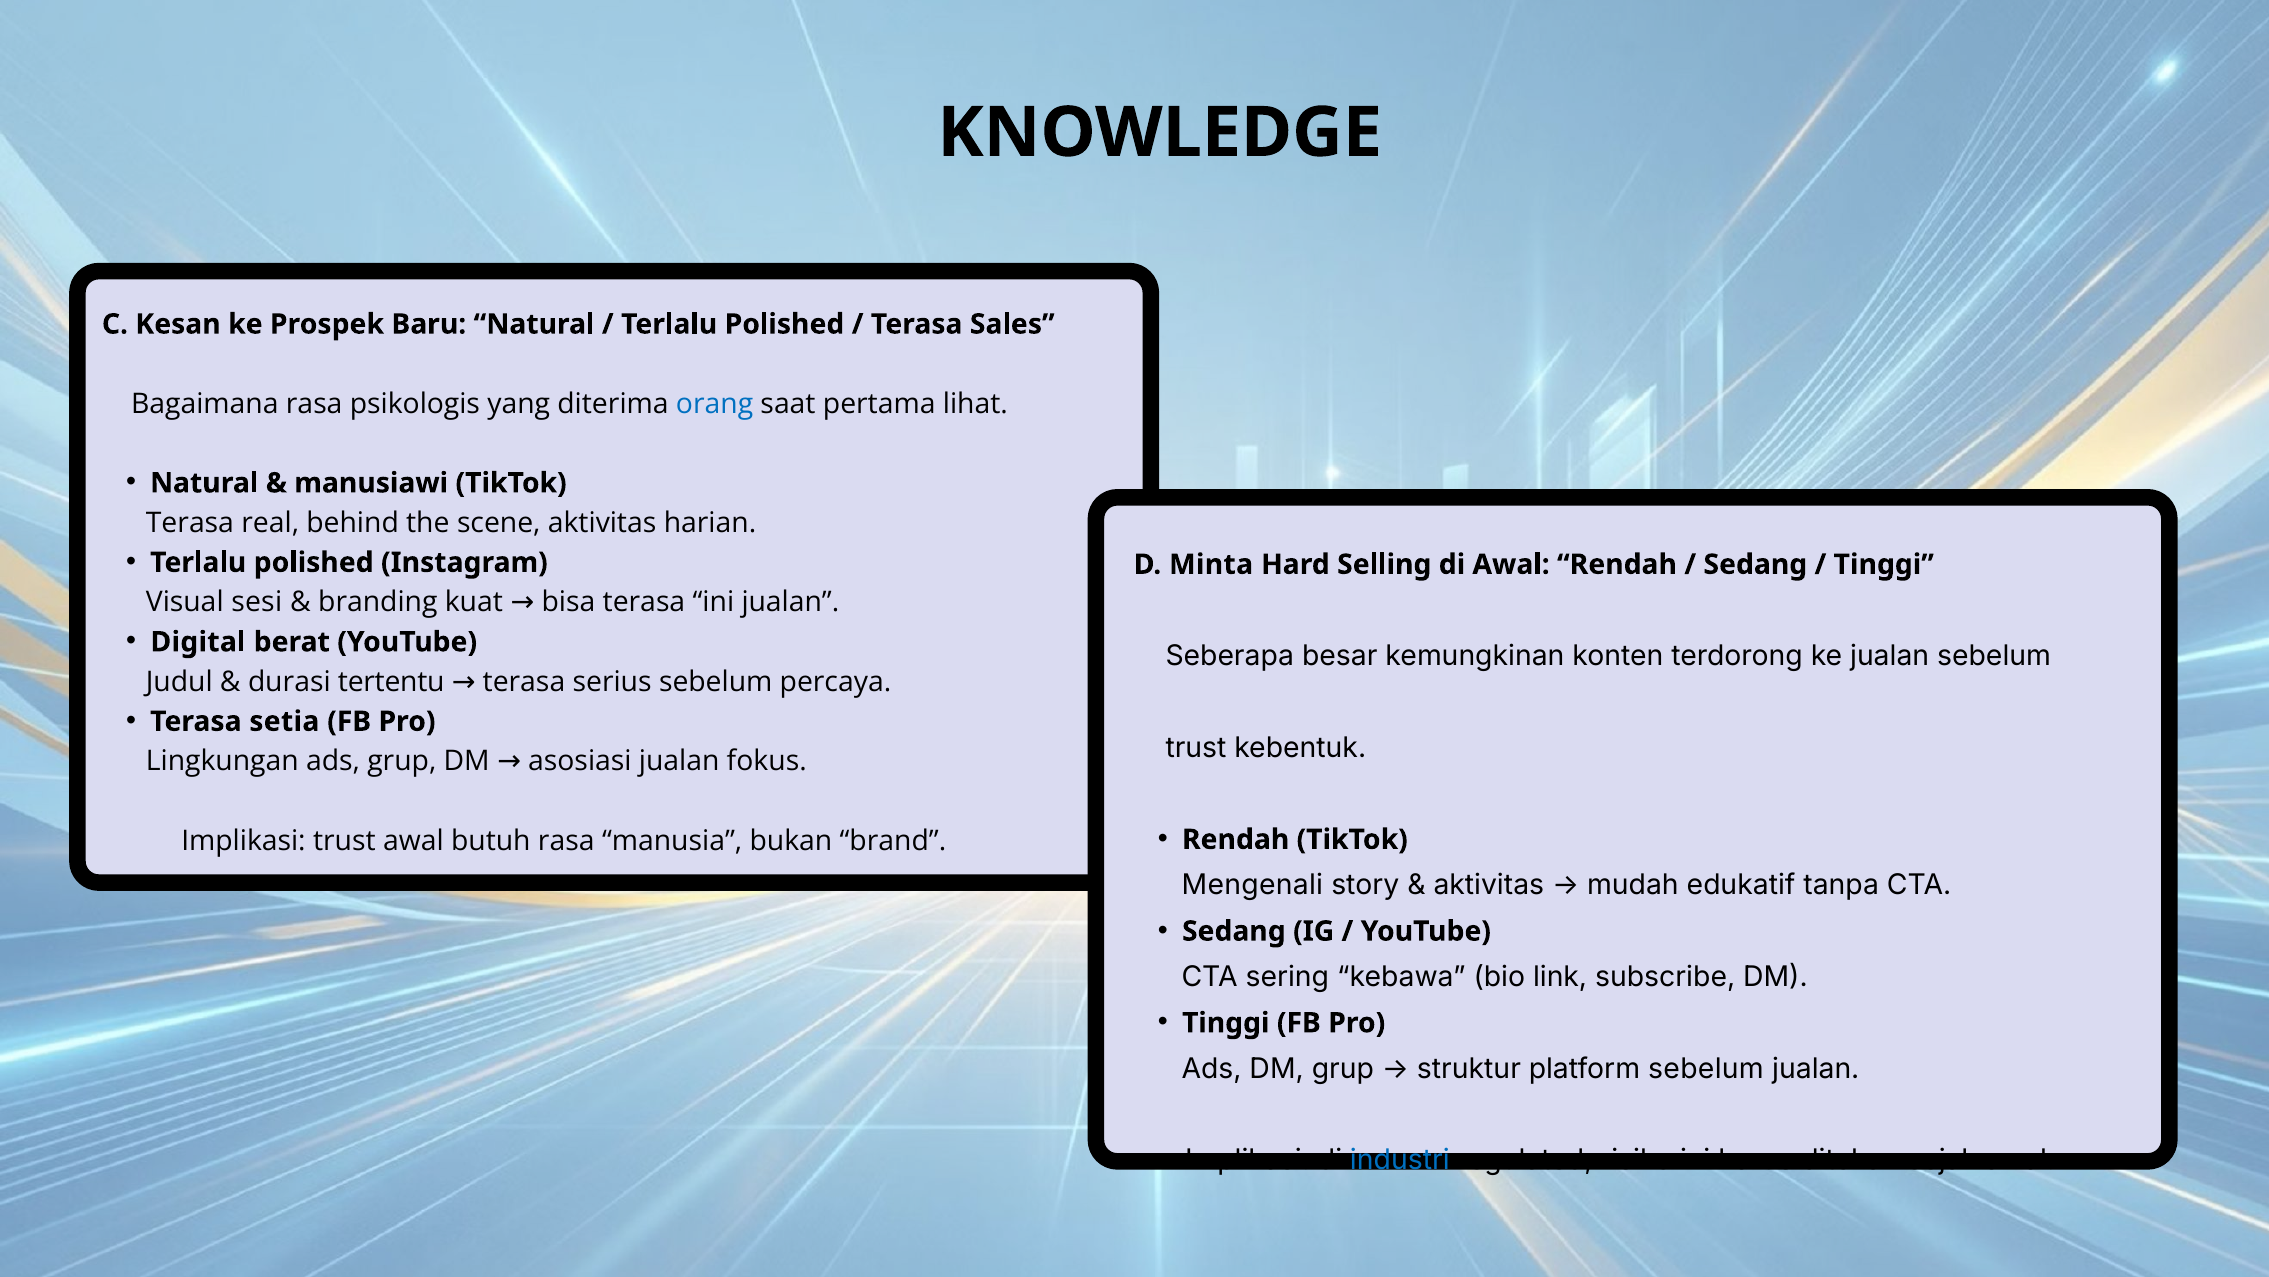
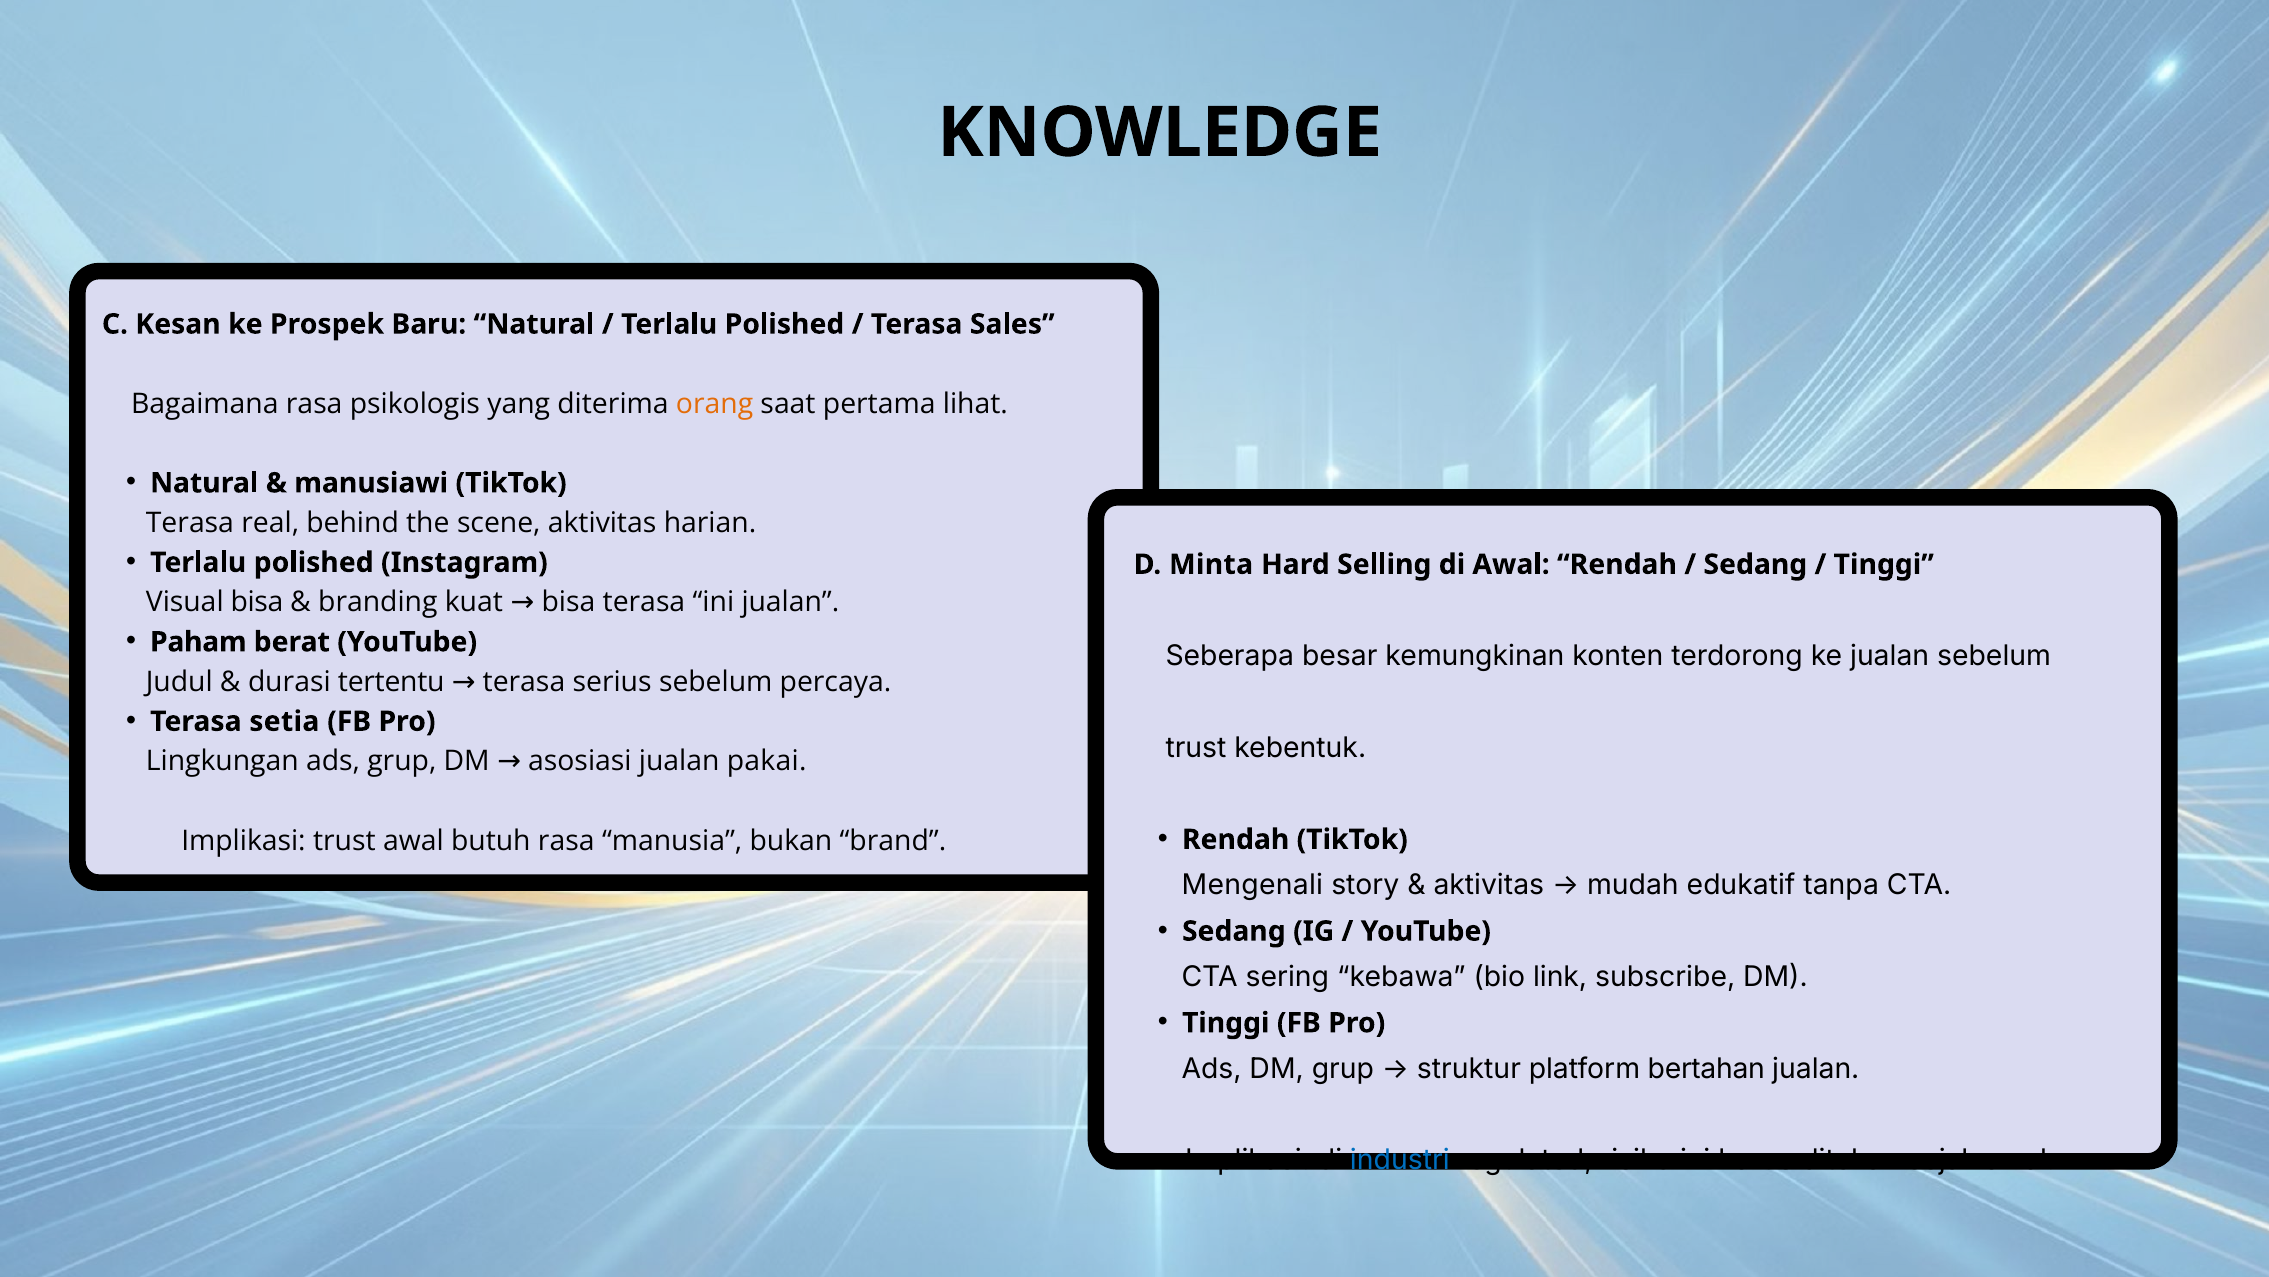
orang colour: blue -> orange (715, 403)
Visual sesi: sesi -> bisa (257, 602)
Digital: Digital -> Paham (198, 642)
fokus: fokus -> pakai (767, 761)
platform sebelum: sebelum -> bertahan (1706, 1068)
